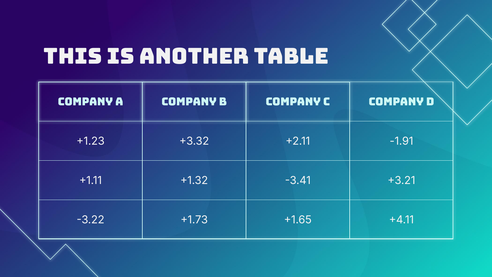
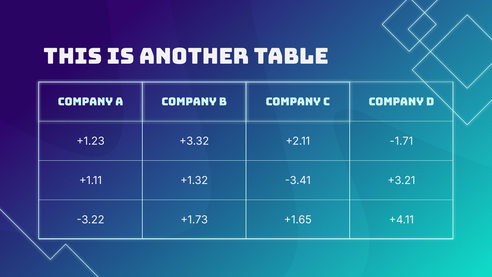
-1.91: -1.91 -> -1.71 (401, 141)
